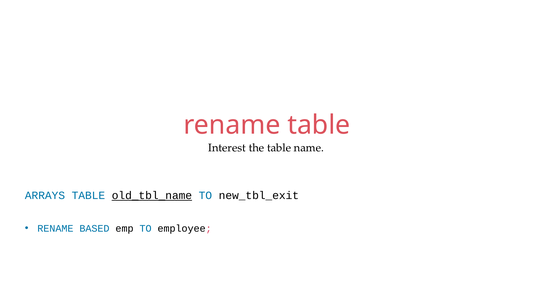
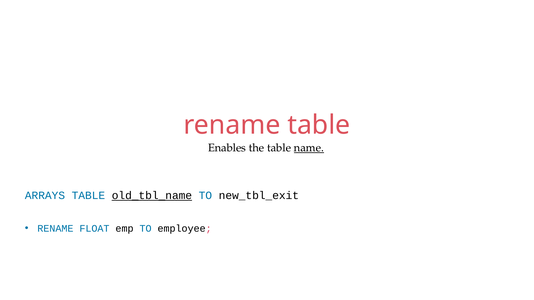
Interest: Interest -> Enables (227, 148)
name underline: none -> present (309, 148)
BASED: BASED -> FLOAT (94, 229)
